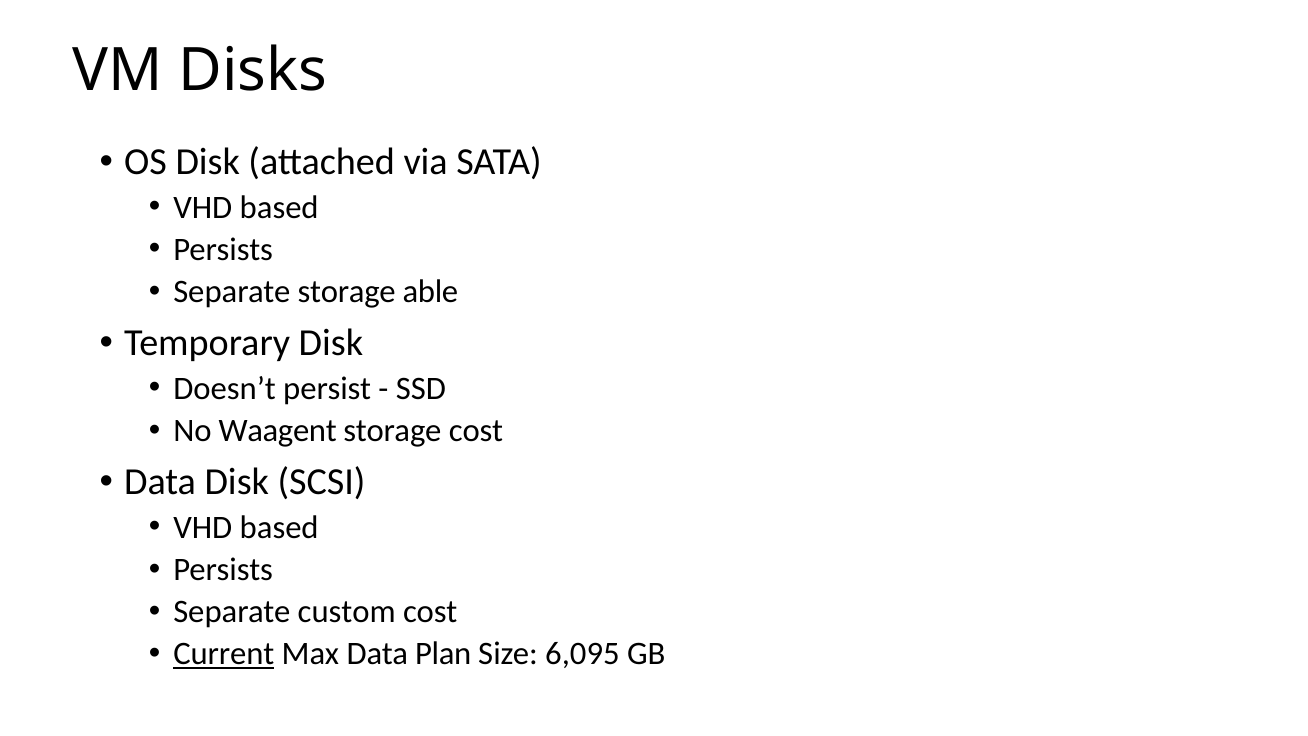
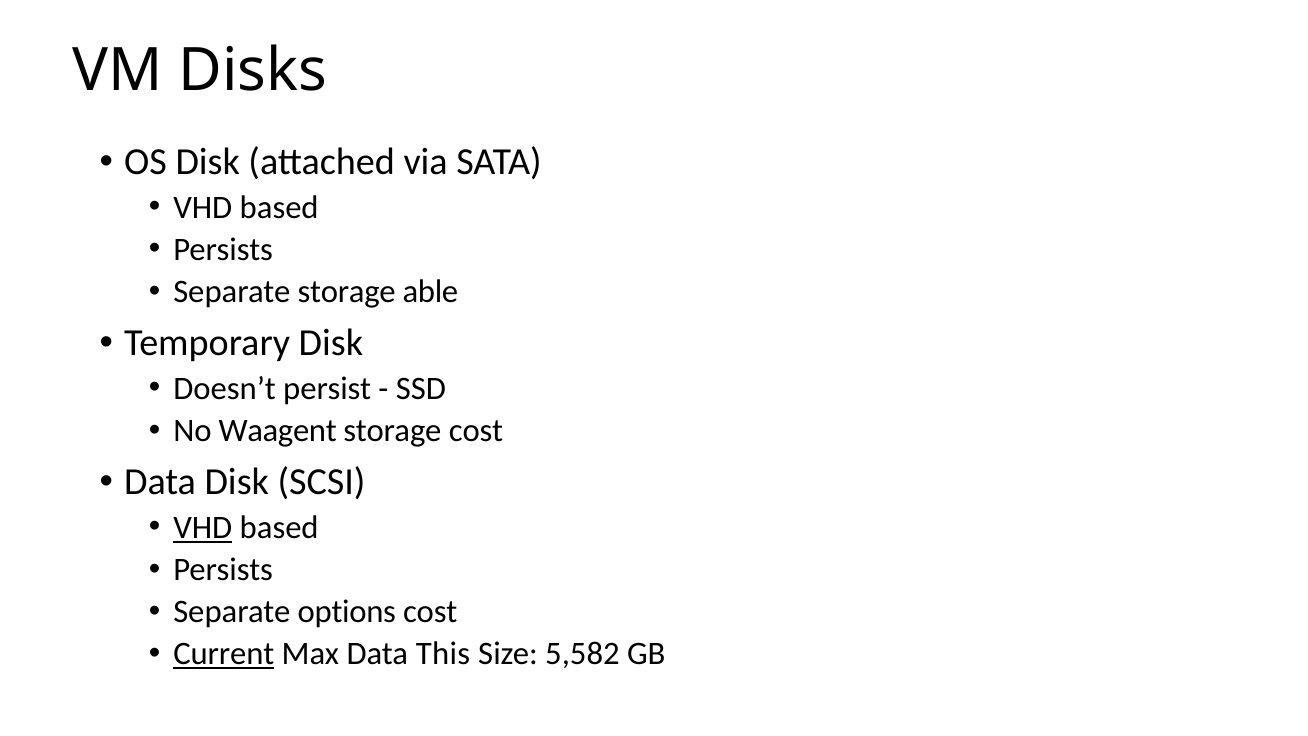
VHD underline: none -> present (203, 527)
custom: custom -> options (347, 612)
Plan: Plan -> This (443, 654)
6,095: 6,095 -> 5,582 (582, 654)
